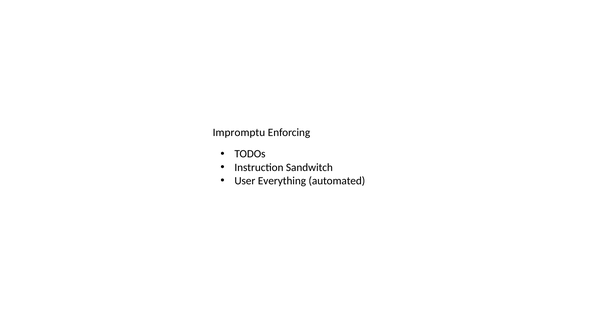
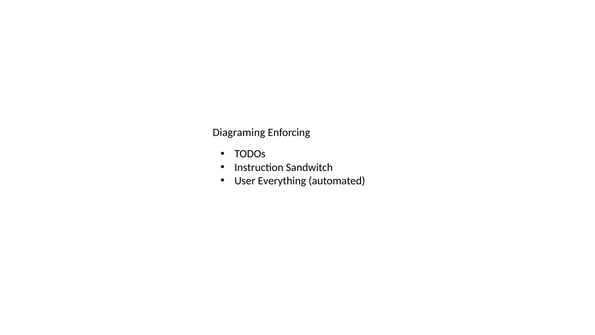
Impromptu: Impromptu -> Diagraming (239, 132)
